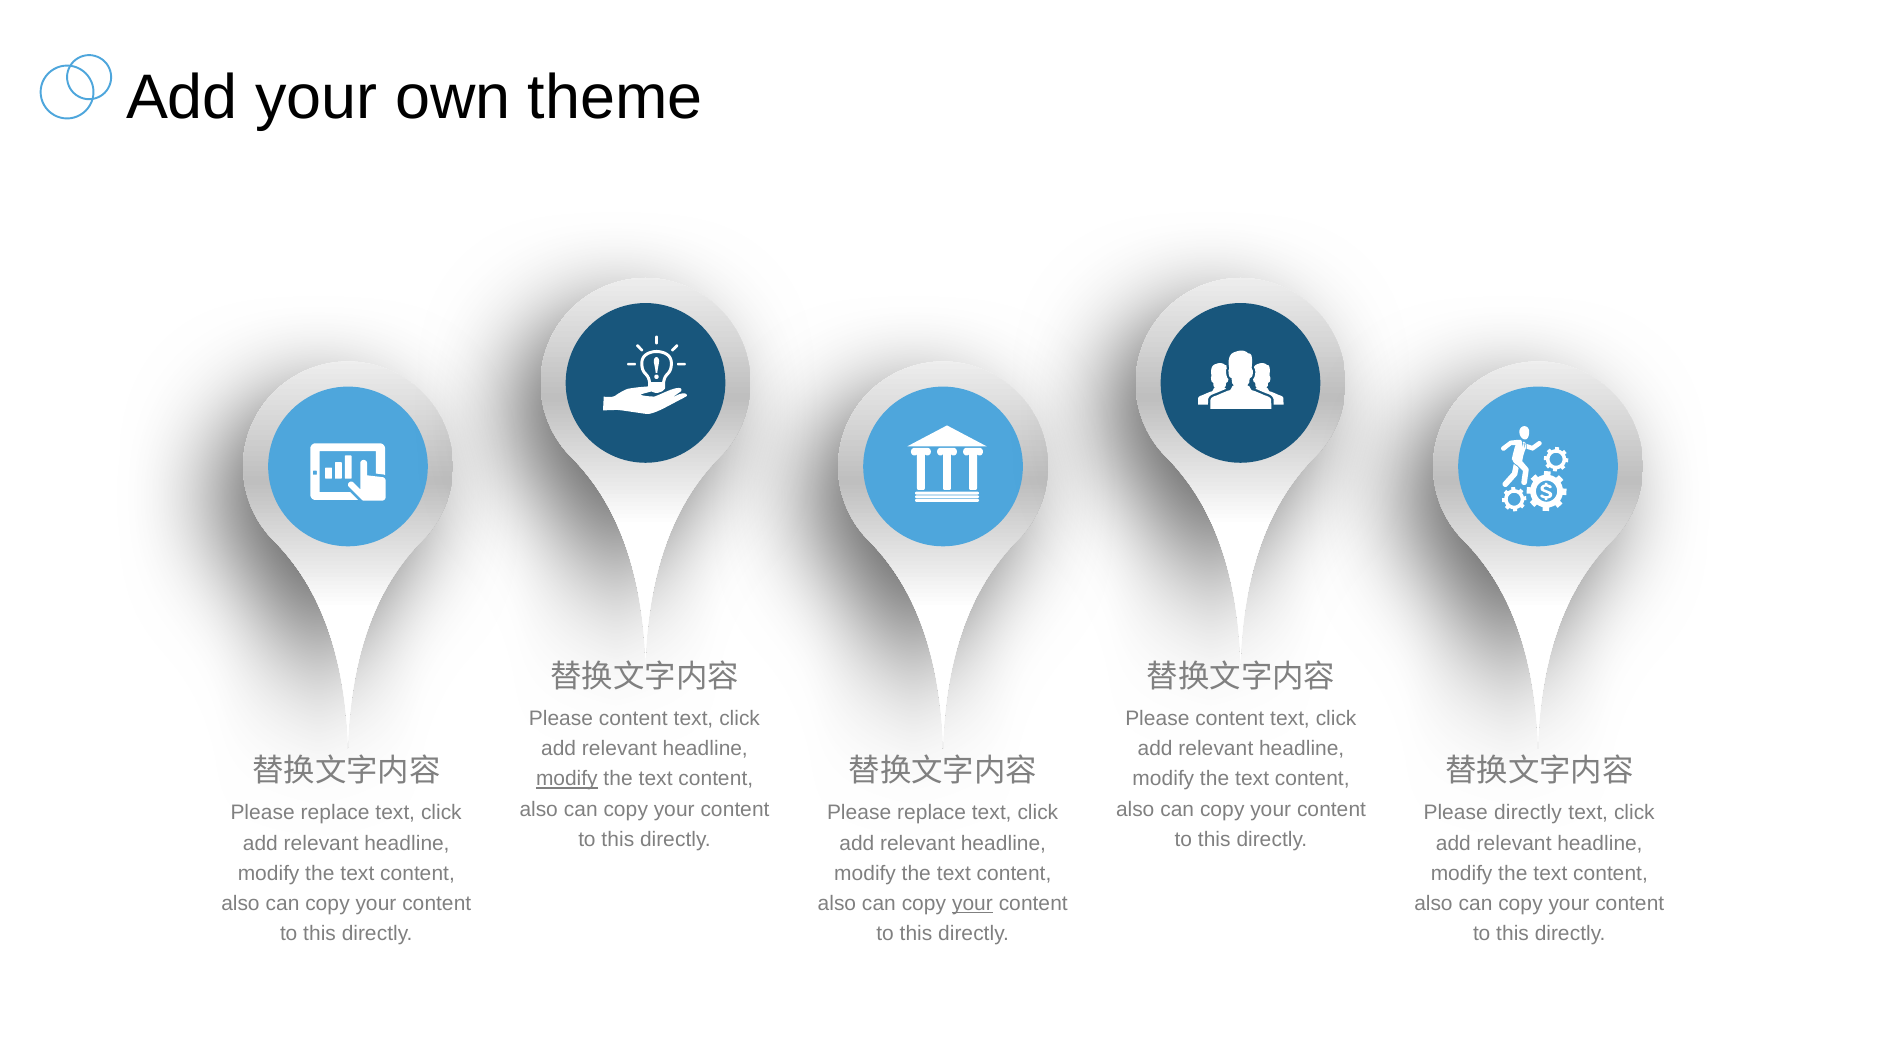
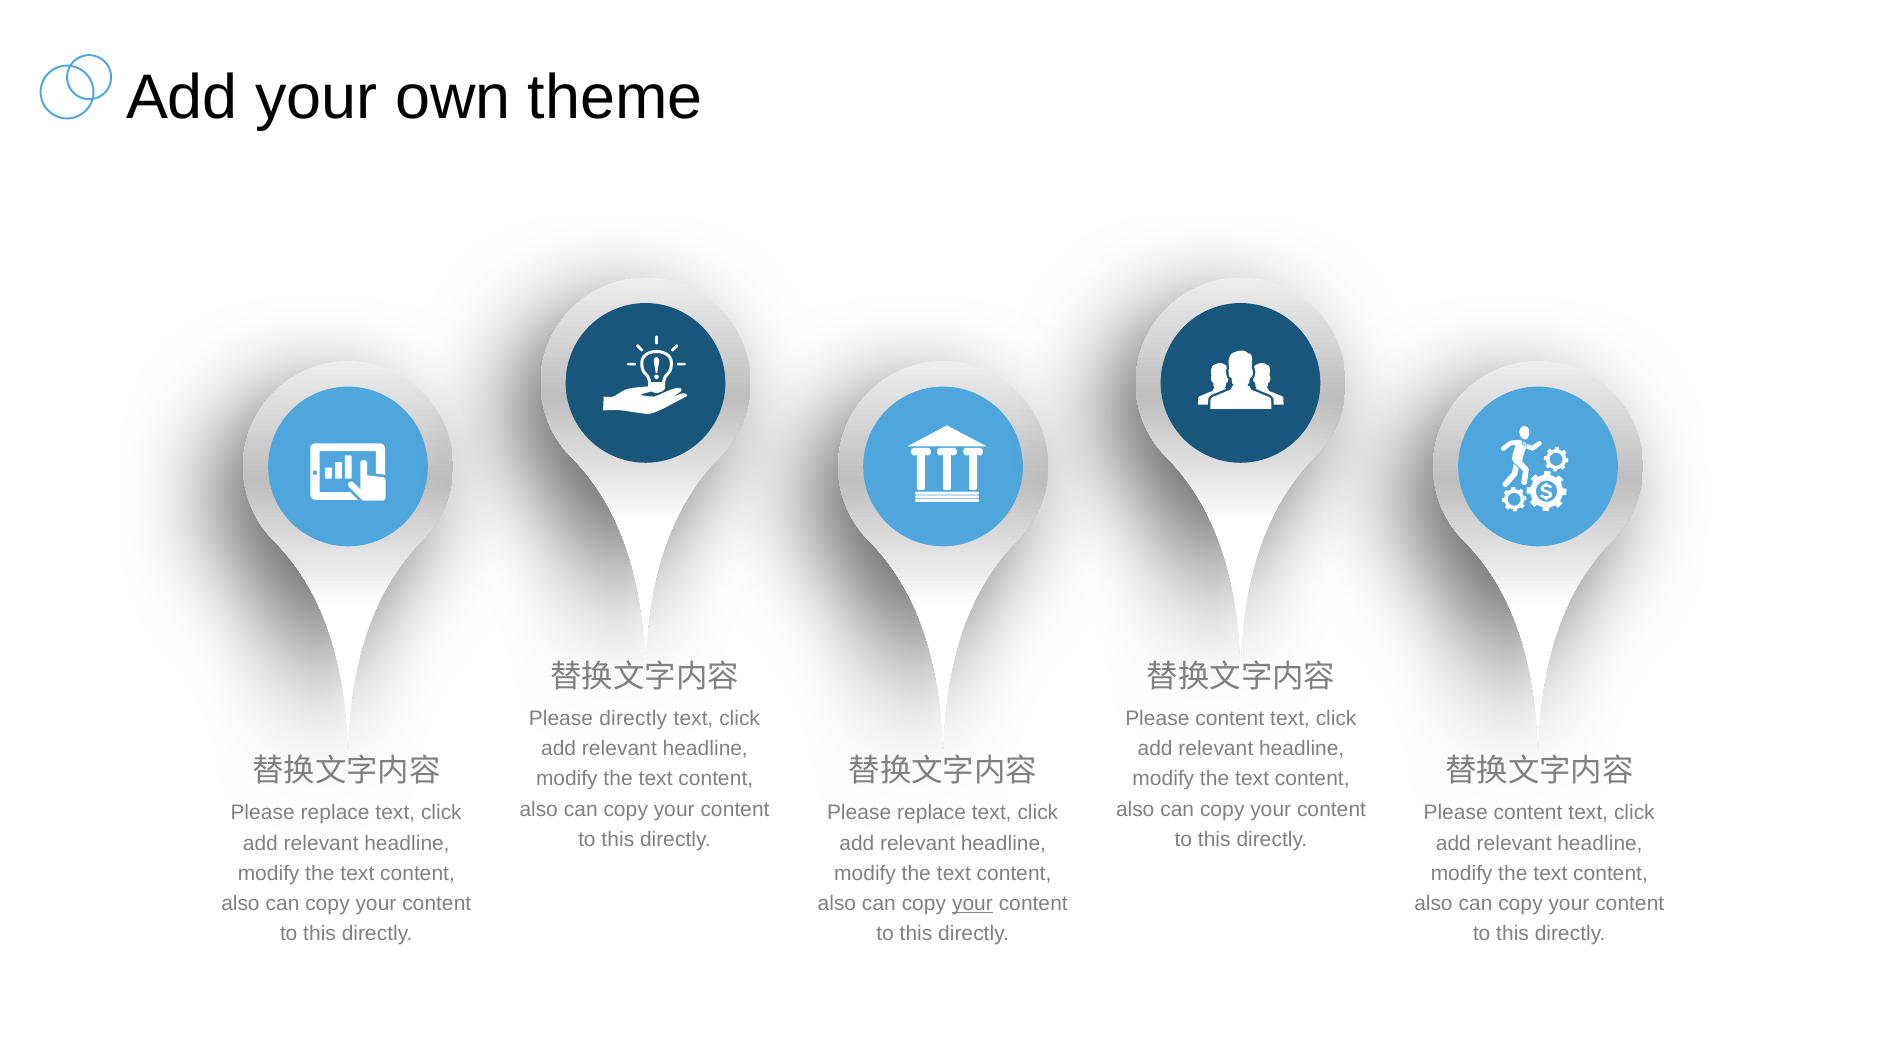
content: content -> directly (633, 719)
modify underline: present -> none (567, 779)
directly: directly -> content (1528, 813)
